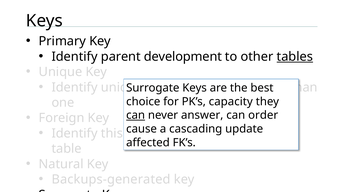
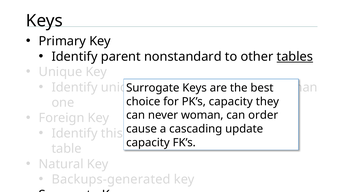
development: development -> nonstandard (183, 57)
can underline: present -> none (136, 115)
answer: answer -> woman (202, 115)
affected: affected -> capacity (148, 142)
